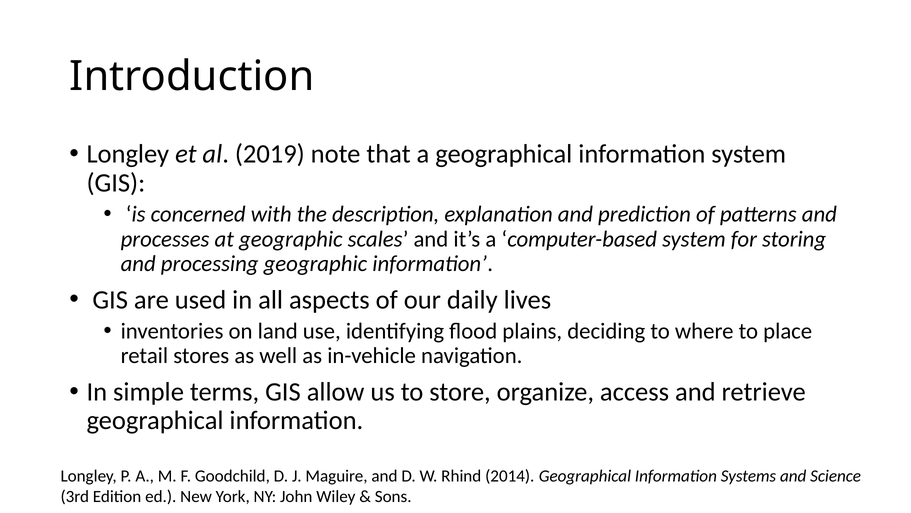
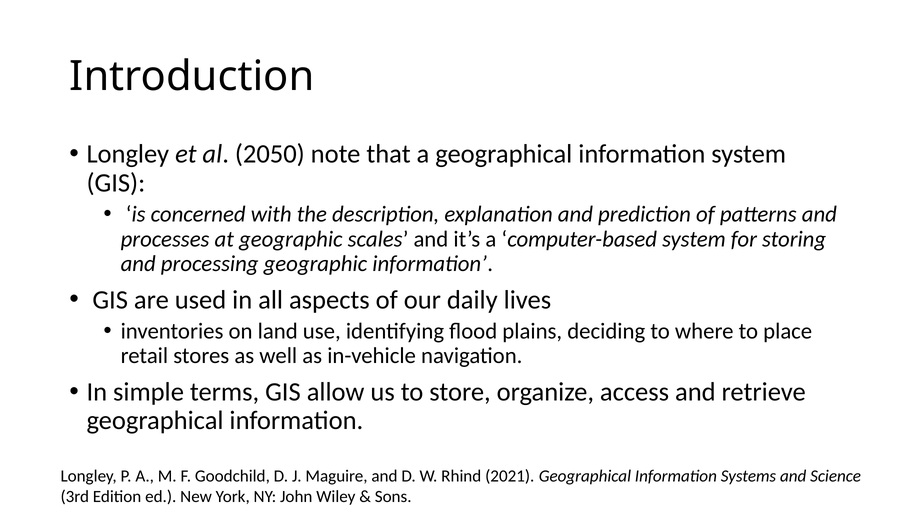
2019: 2019 -> 2050 (270, 154)
2014: 2014 -> 2021 (510, 476)
